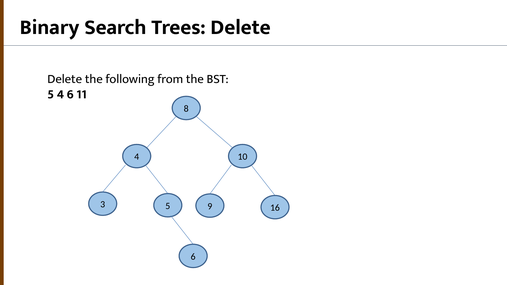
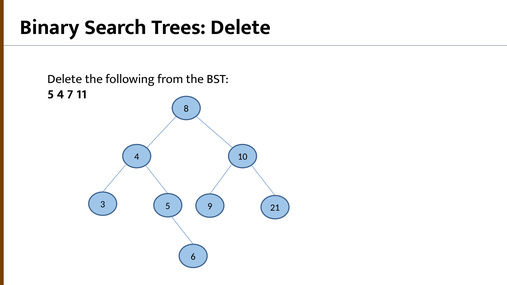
4 6: 6 -> 7 (70, 94)
16: 16 -> 21 (275, 208)
